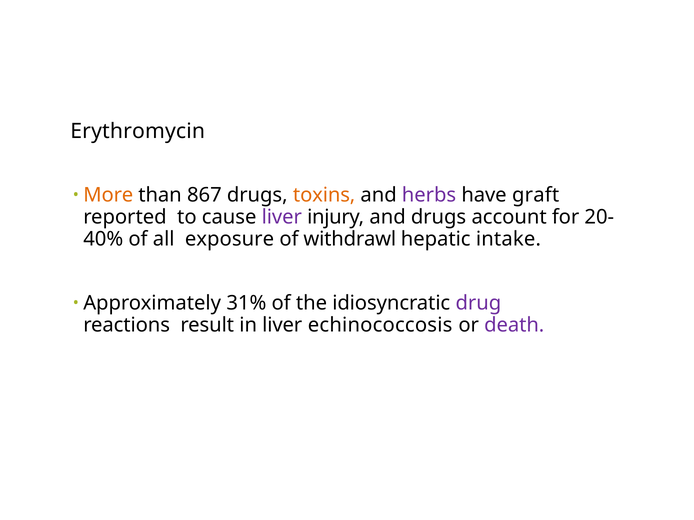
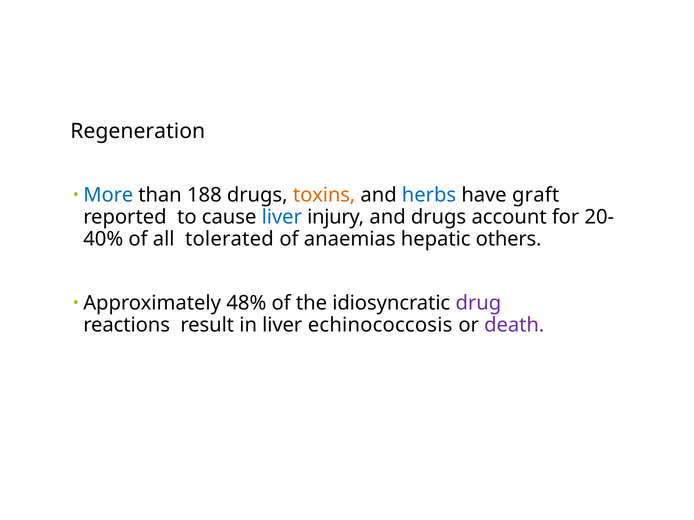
Erythromycin: Erythromycin -> Regeneration (138, 131)
More colour: orange -> blue (108, 195)
867: 867 -> 188 (204, 195)
herbs colour: purple -> blue (429, 195)
liver colour: purple -> blue (282, 217)
exposure: exposure -> tolerated (229, 239)
withdrawl: withdrawl -> anaemias (350, 239)
intake: intake -> others (509, 239)
31%: 31% -> 48% (246, 304)
